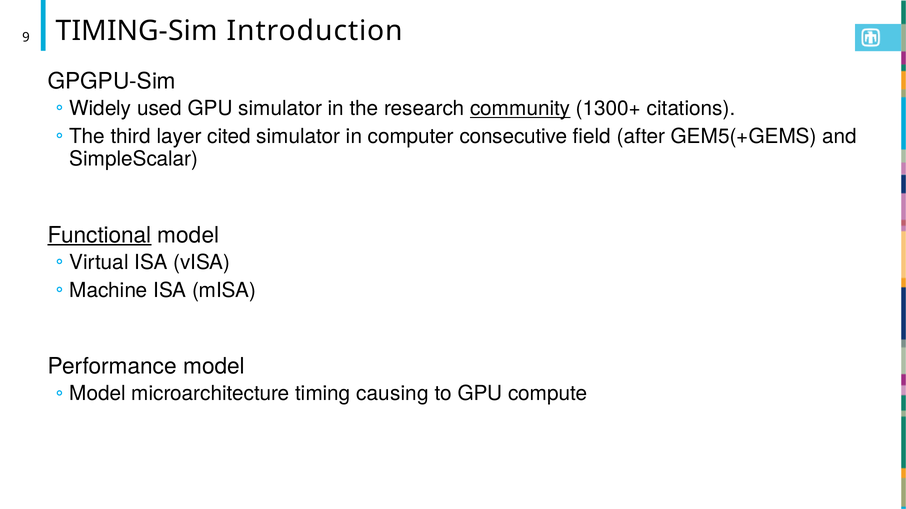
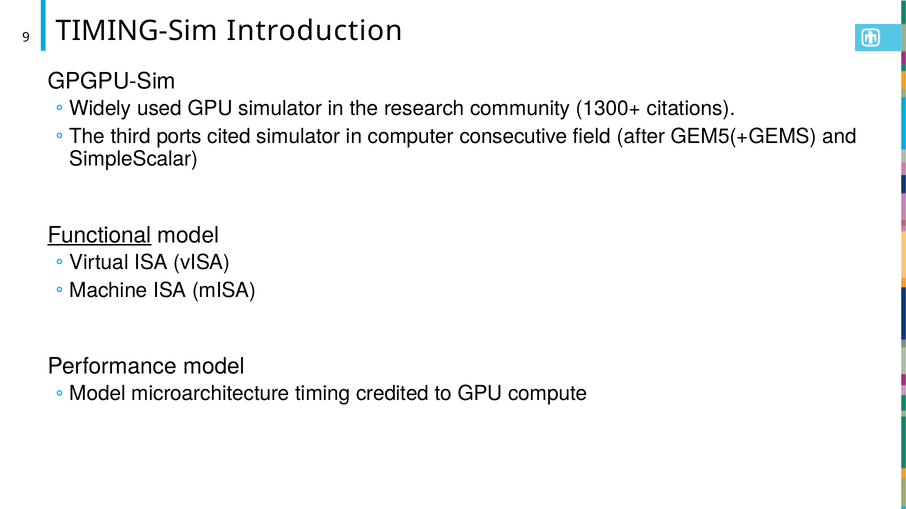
community underline: present -> none (520, 109)
layer: layer -> ports (179, 137)
causing: causing -> credited (393, 394)
